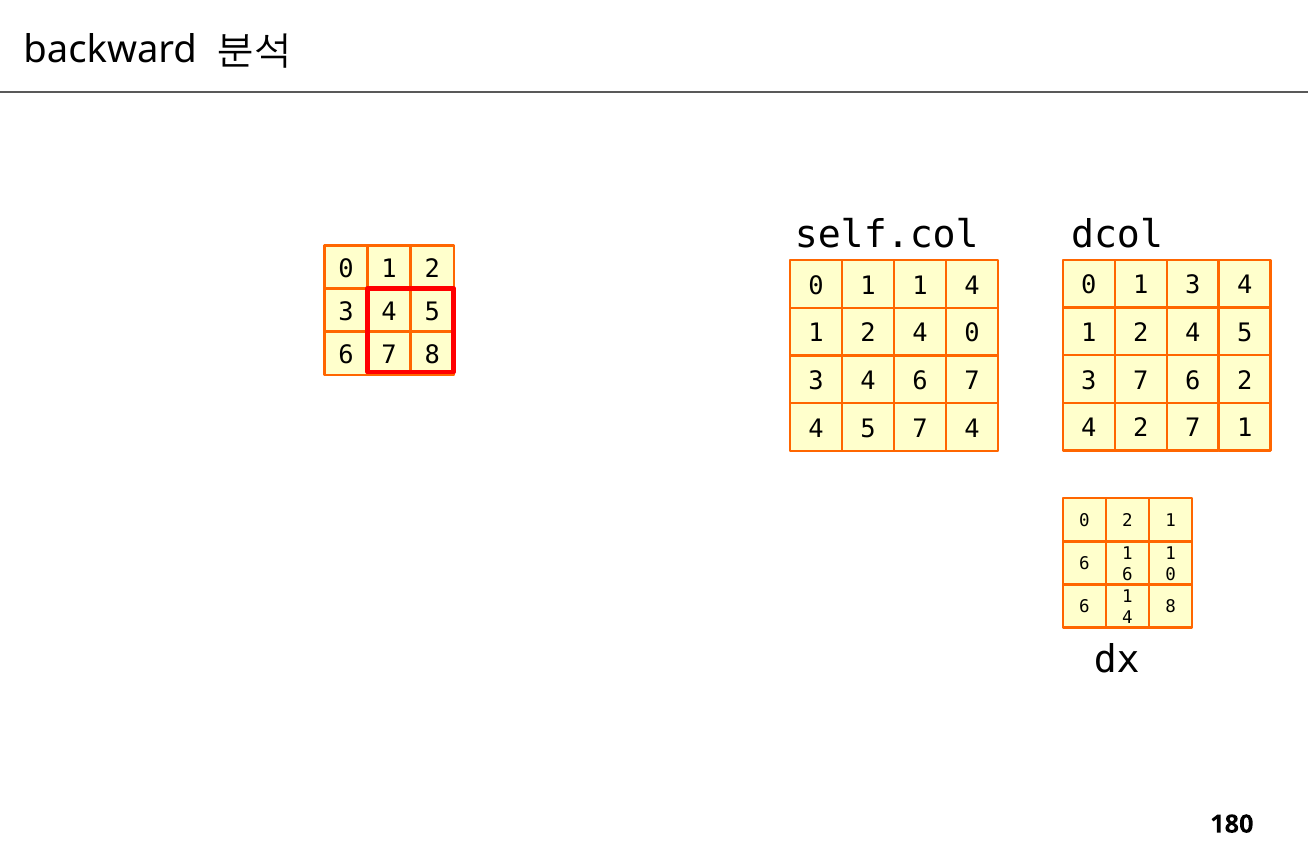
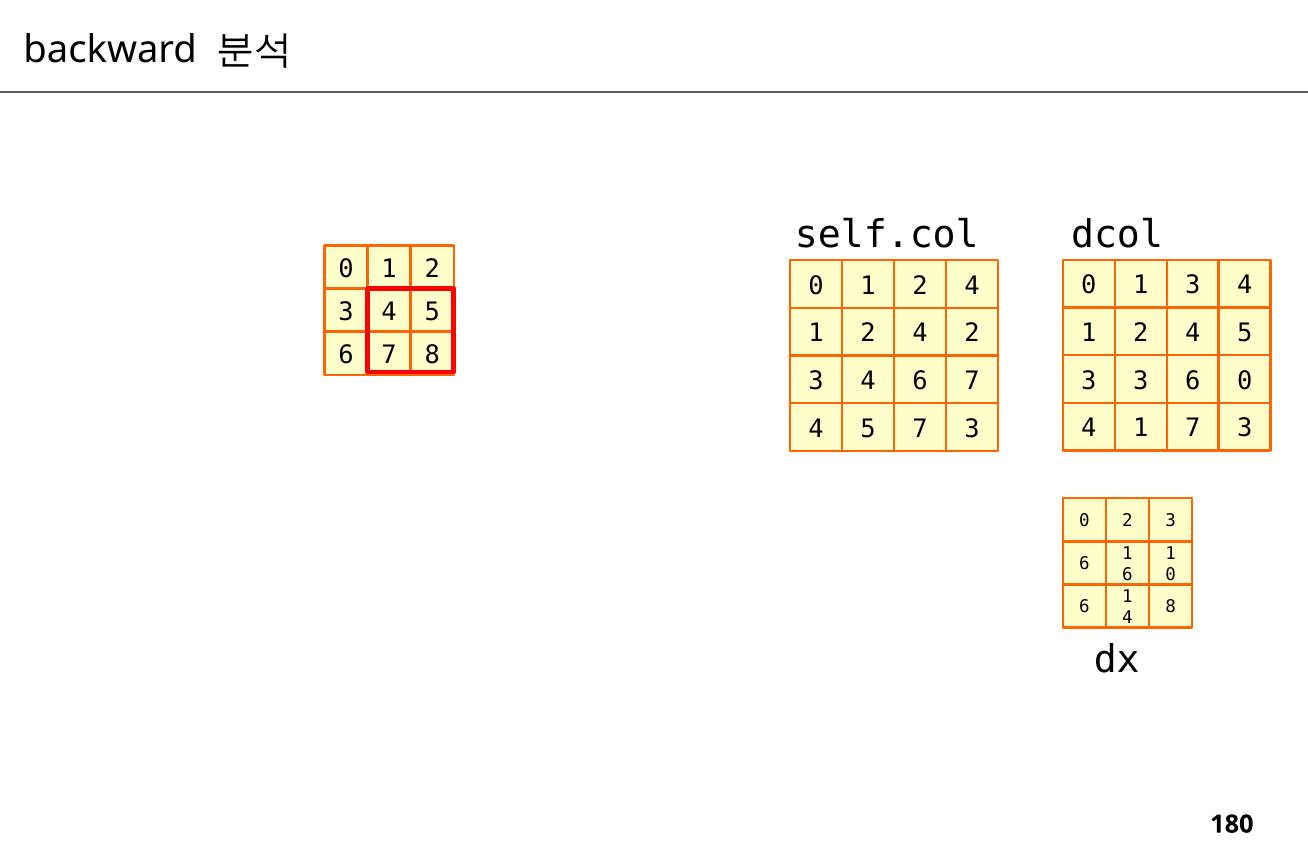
1: 1 -> 2 (920, 286)
4 0: 0 -> 2 (972, 334)
3 7: 7 -> 3 (1141, 381)
6 2: 2 -> 0 (1245, 381)
2: 2 -> 1 (1141, 429)
1: 1 -> 3 (1245, 429)
5 7 4: 4 -> 3 (972, 429)
0 2 1: 1 -> 3 (1171, 521)
